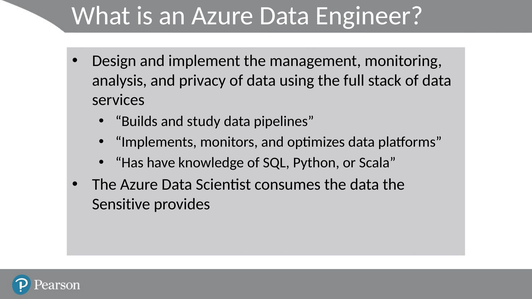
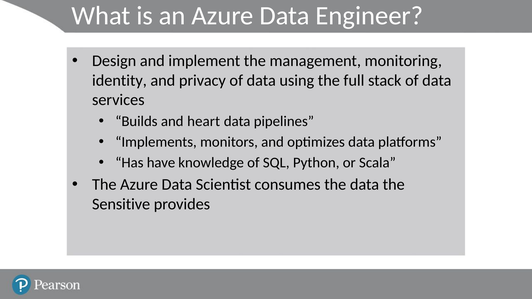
analysis: analysis -> identity (119, 80)
study: study -> heart (204, 121)
